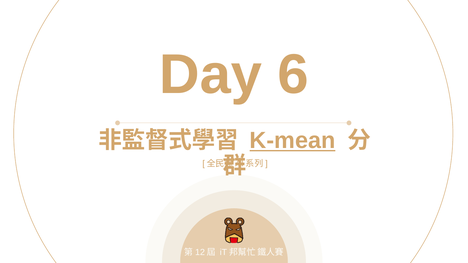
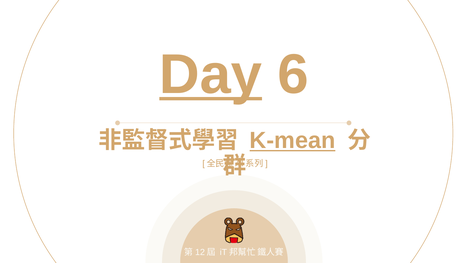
Day underline: none -> present (211, 75)
